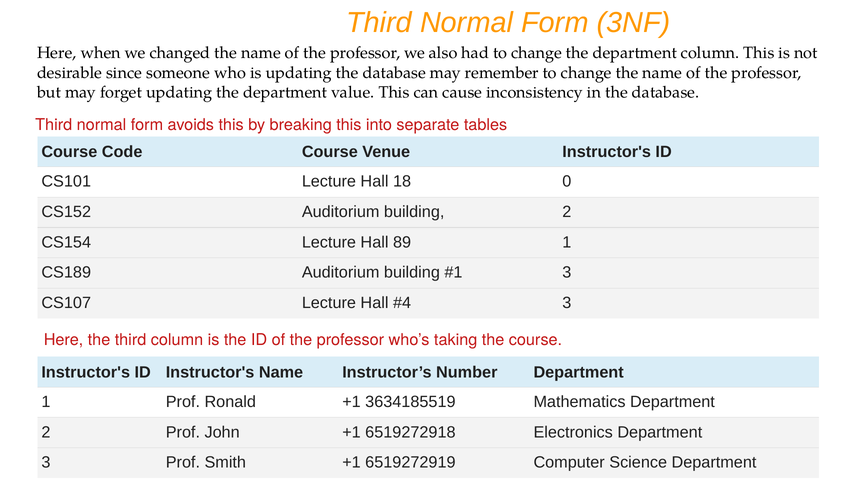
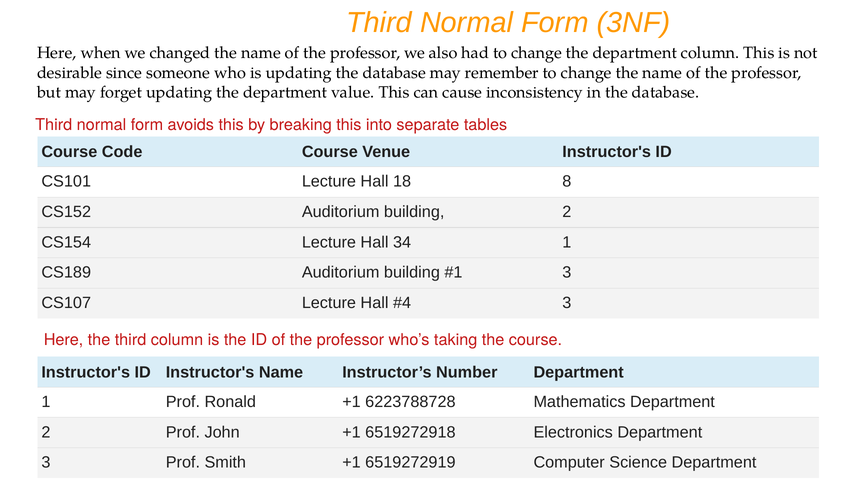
0: 0 -> 8 (567, 181)
89: 89 -> 34 (402, 242)
3634185519: 3634185519 -> 6223788728 (410, 402)
